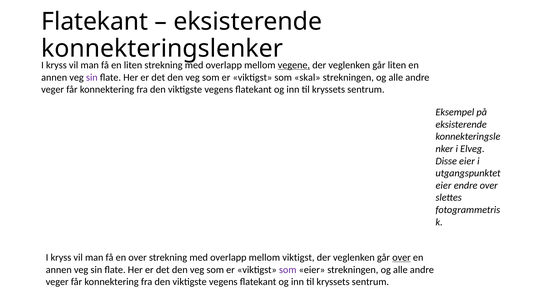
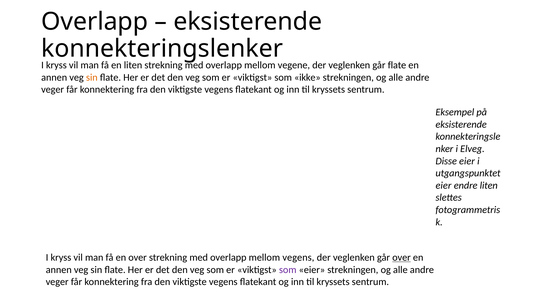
Flatekant: Flatekant -> Overlapp (95, 22)
vegene underline: present -> none (294, 65)
går liten: liten -> flate (397, 65)
sin colour: purple -> orange (92, 77)
skal: skal -> ikke (307, 77)
endre over: over -> liten (489, 185)
mellom viktigst: viktigst -> vegens (298, 257)
